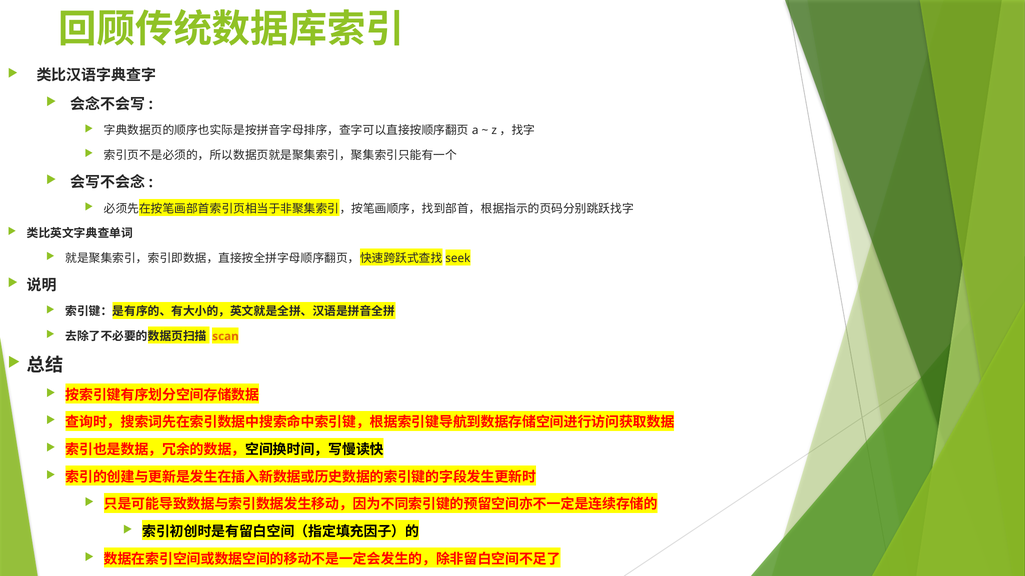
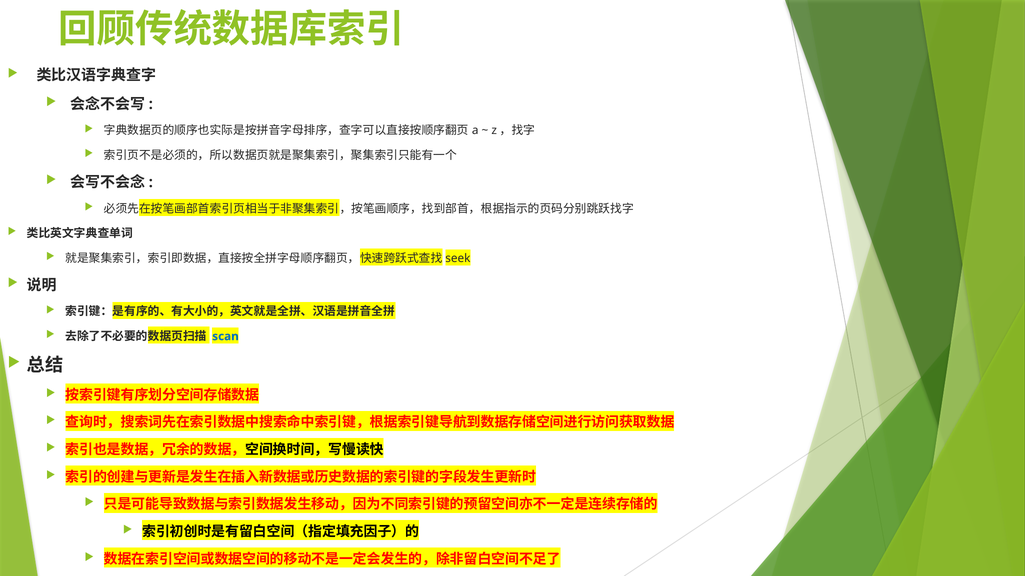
scan colour: orange -> blue (225, 337)
